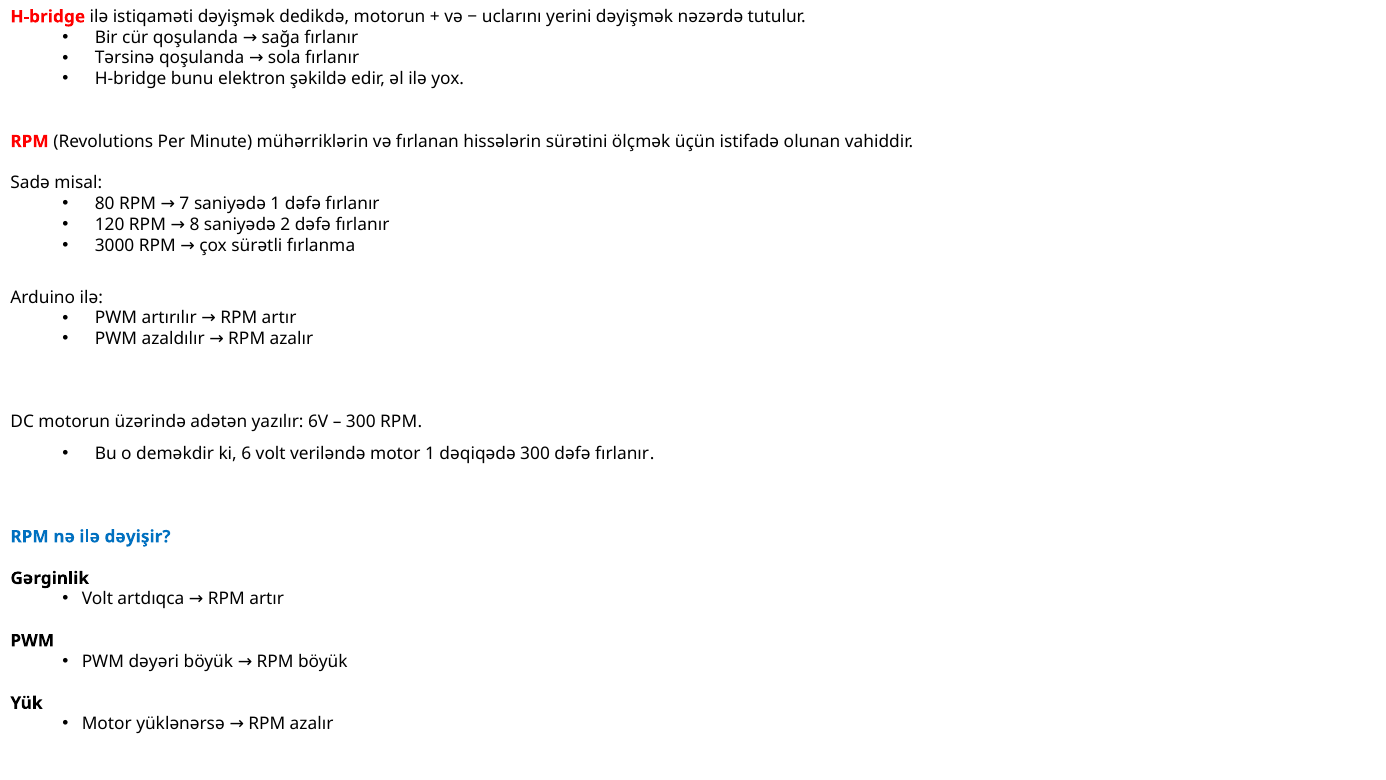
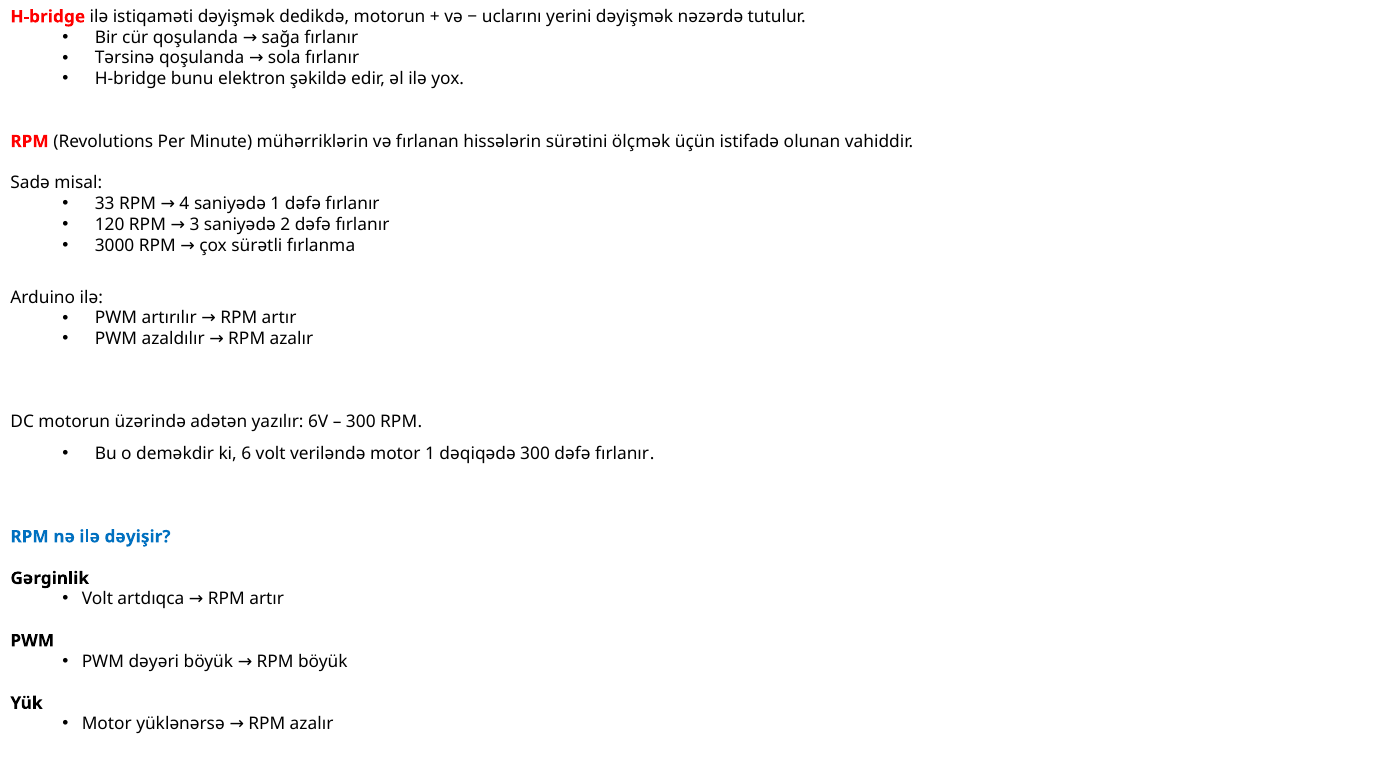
80: 80 -> 33 (105, 204)
7: 7 -> 4 (184, 204)
8: 8 -> 3 (194, 225)
